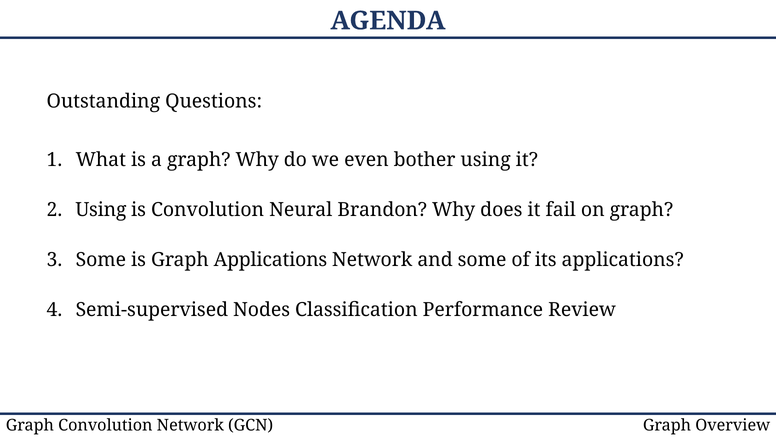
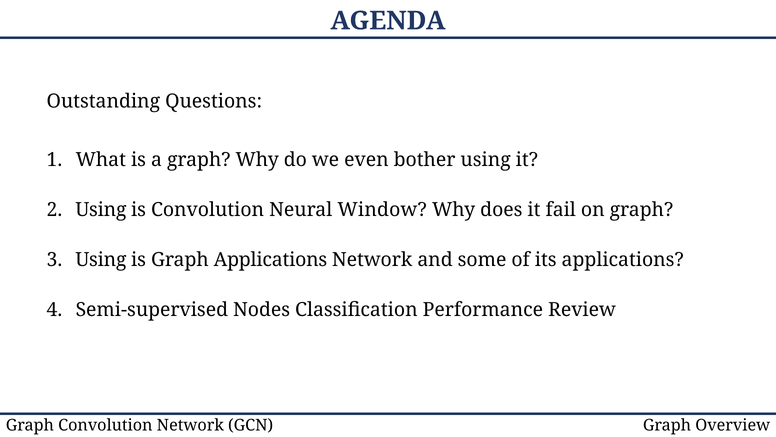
Brandon: Brandon -> Window (382, 209)
Some: Some -> Using (101, 259)
